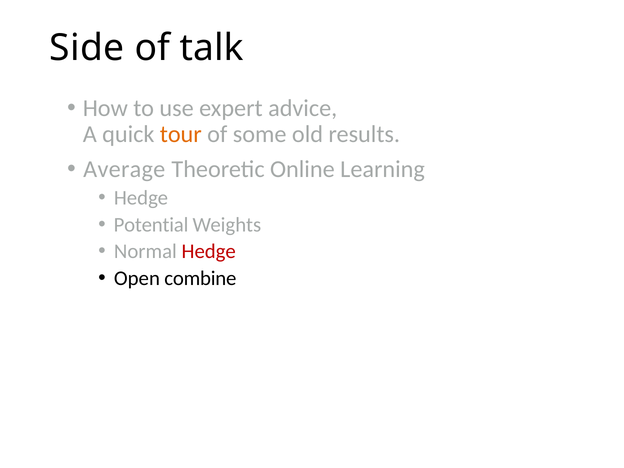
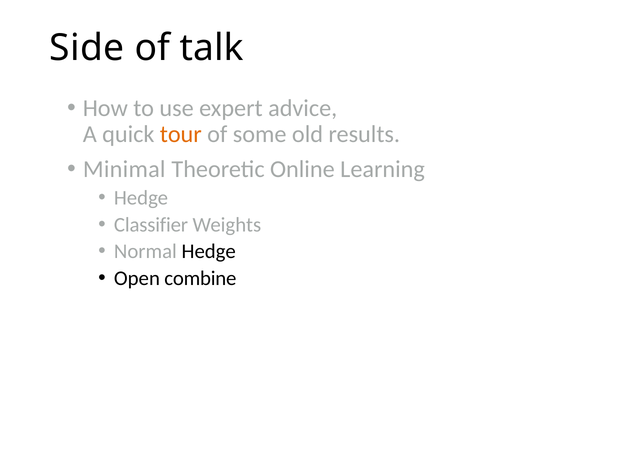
Average: Average -> Minimal (124, 169)
Potential: Potential -> Classifier (151, 225)
Hedge colour: red -> black (209, 251)
